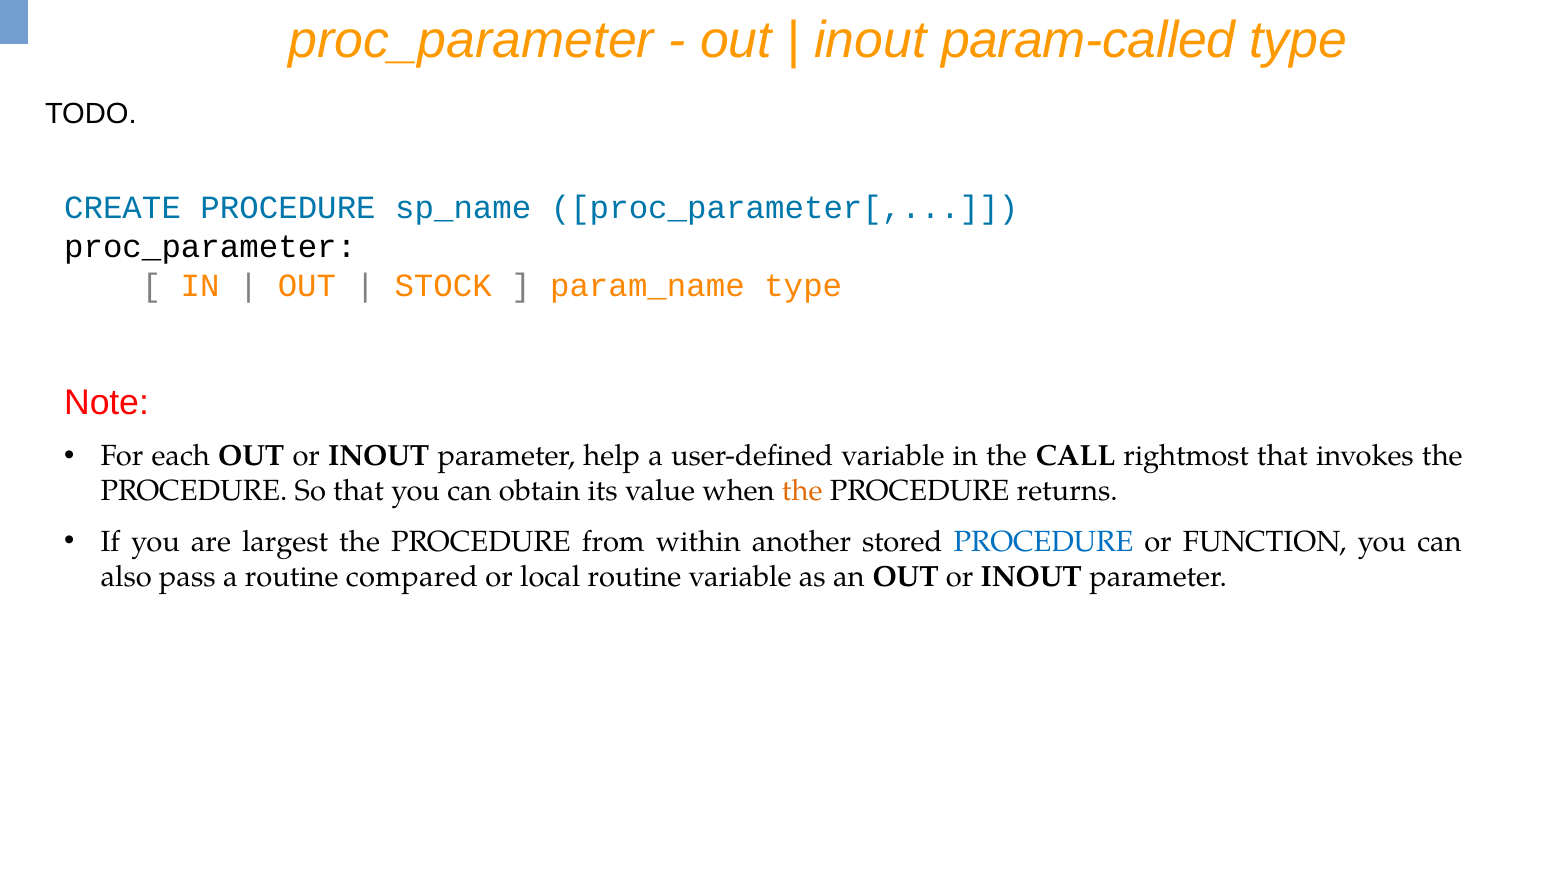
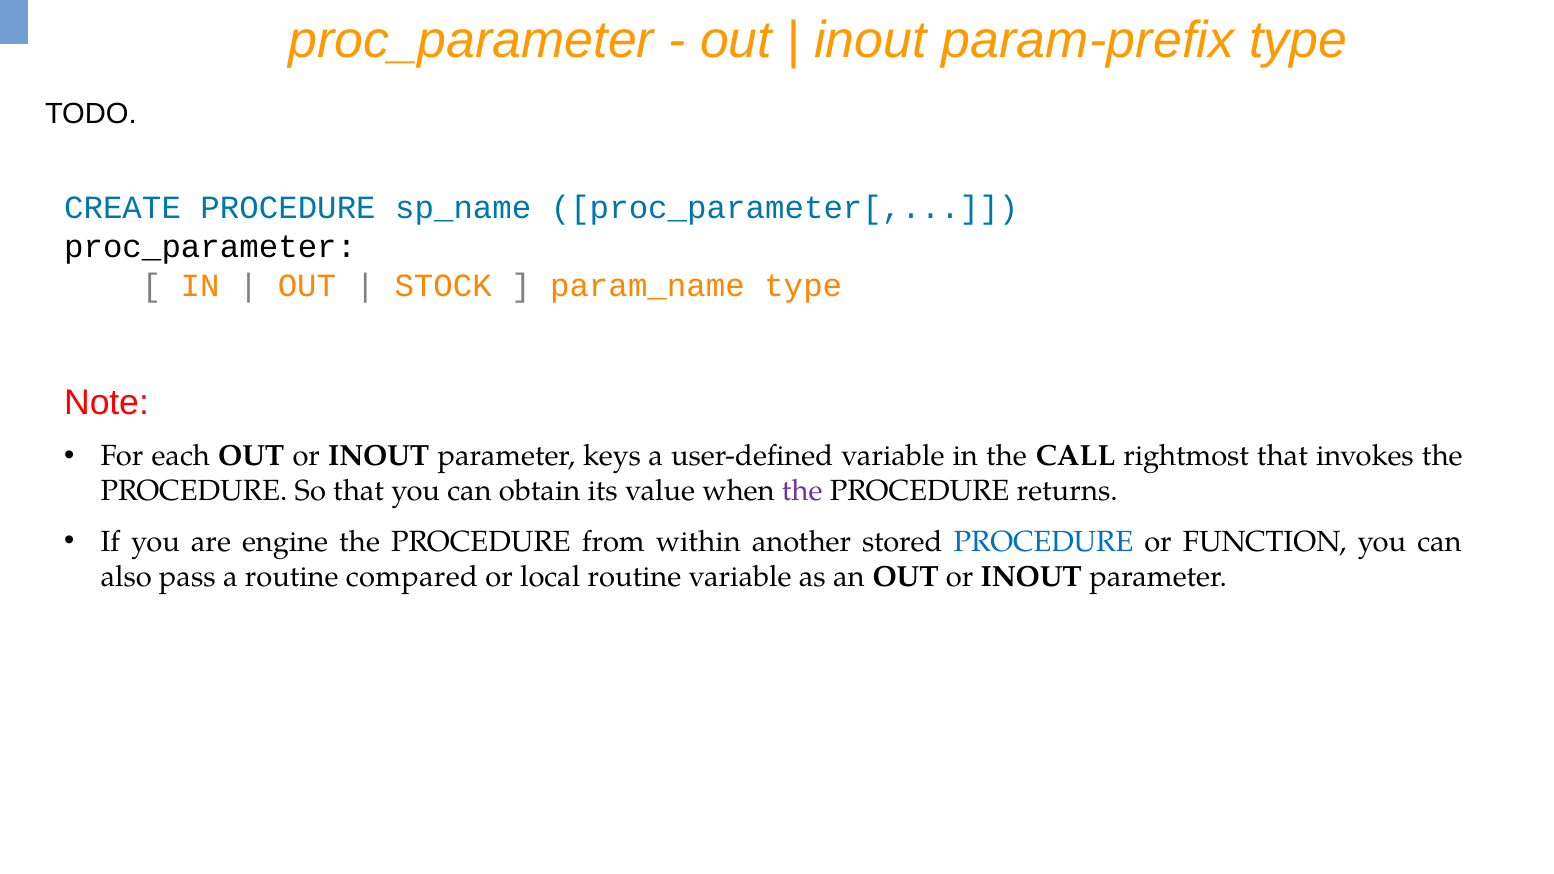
param-called: param-called -> param-prefix (1088, 40)
help: help -> keys (612, 456)
the colour: orange -> purple (802, 491)
largest: largest -> engine (285, 542)
